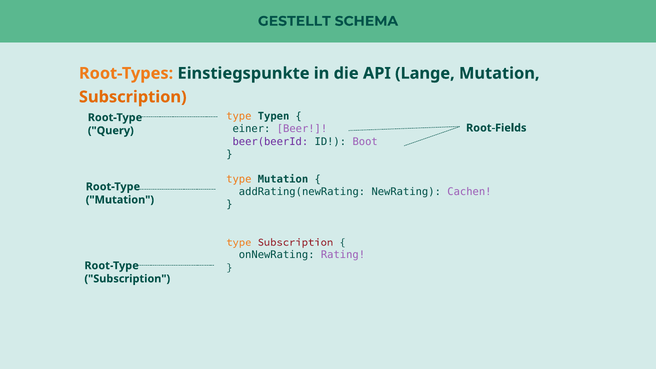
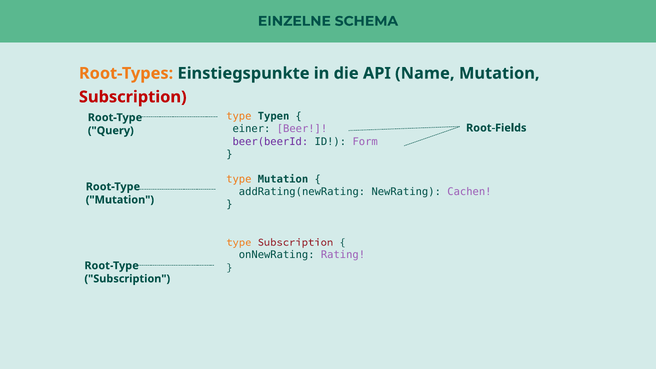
GESTELLT: GESTELLT -> EINZELNE (294, 21)
Lange: Lange -> Name (425, 73)
Subscription colour: orange -> red (133, 97)
Boot: Boot -> Form (365, 142)
